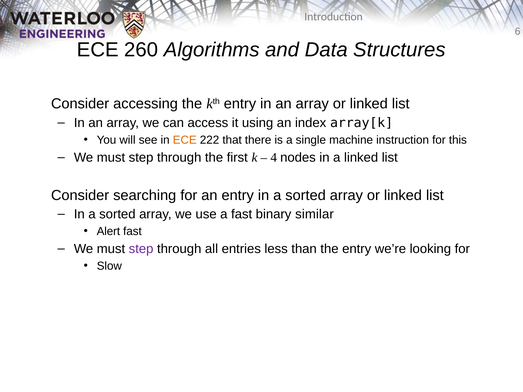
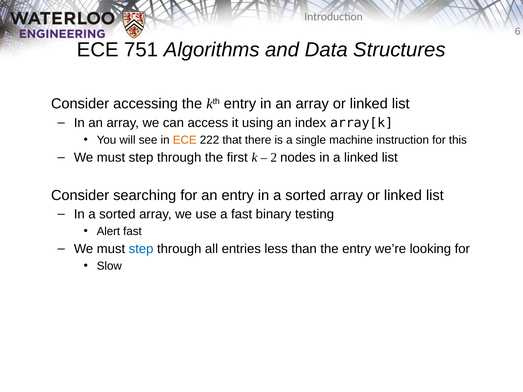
260: 260 -> 751 (141, 50)
4: 4 -> 2 (274, 158)
similar: similar -> testing (315, 214)
step colour: purple -> blue (141, 249)
